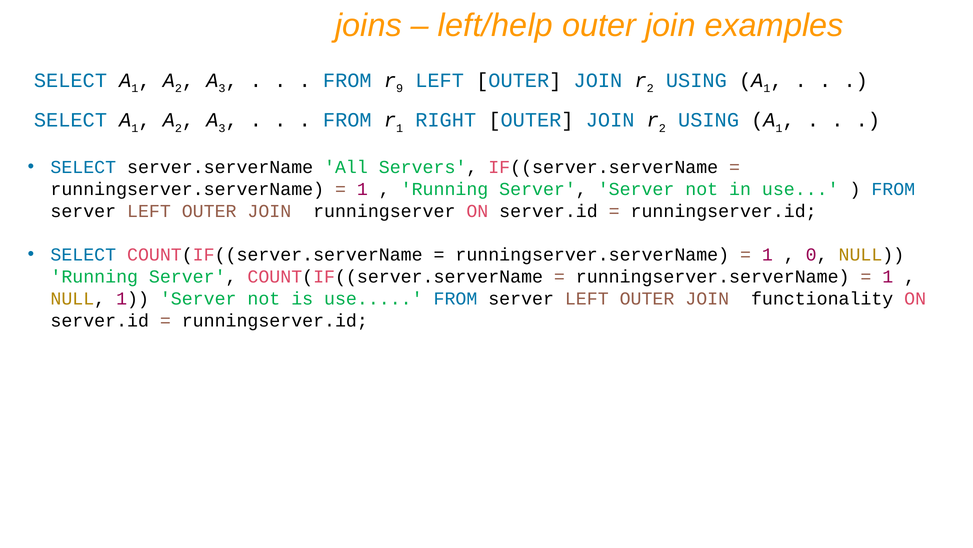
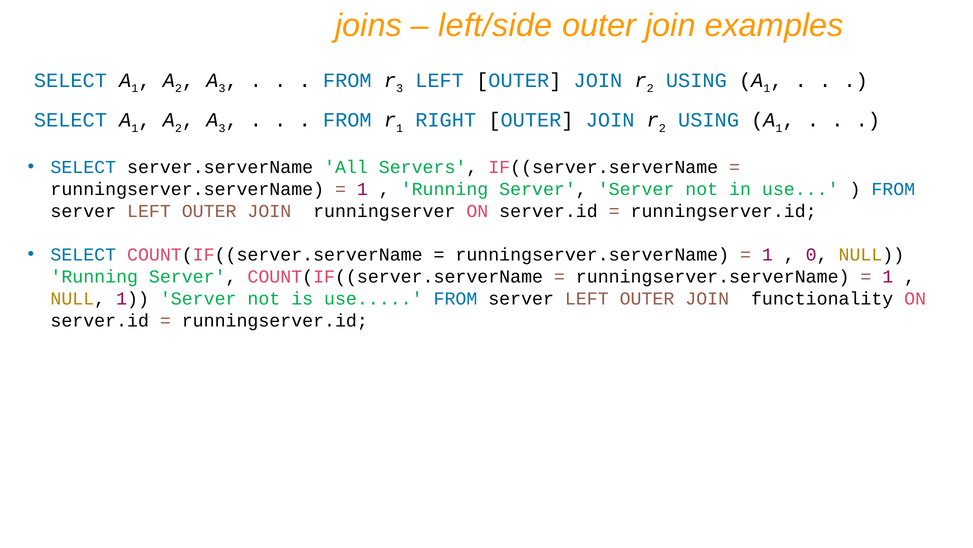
left/help: left/help -> left/side (495, 25)
9: 9 -> 3 (400, 88)
